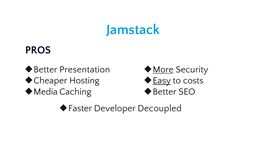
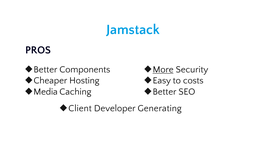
Presentation: Presentation -> Components (85, 69)
Easy underline: present -> none (162, 80)
Faster: Faster -> Client (80, 108)
Decoupled: Decoupled -> Generating (160, 108)
